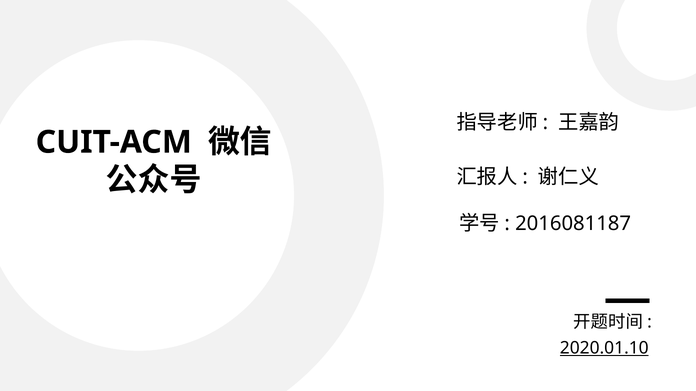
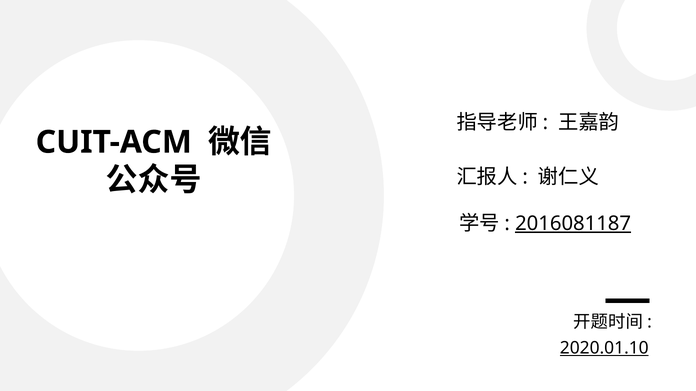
2016081187 underline: none -> present (573, 224)
